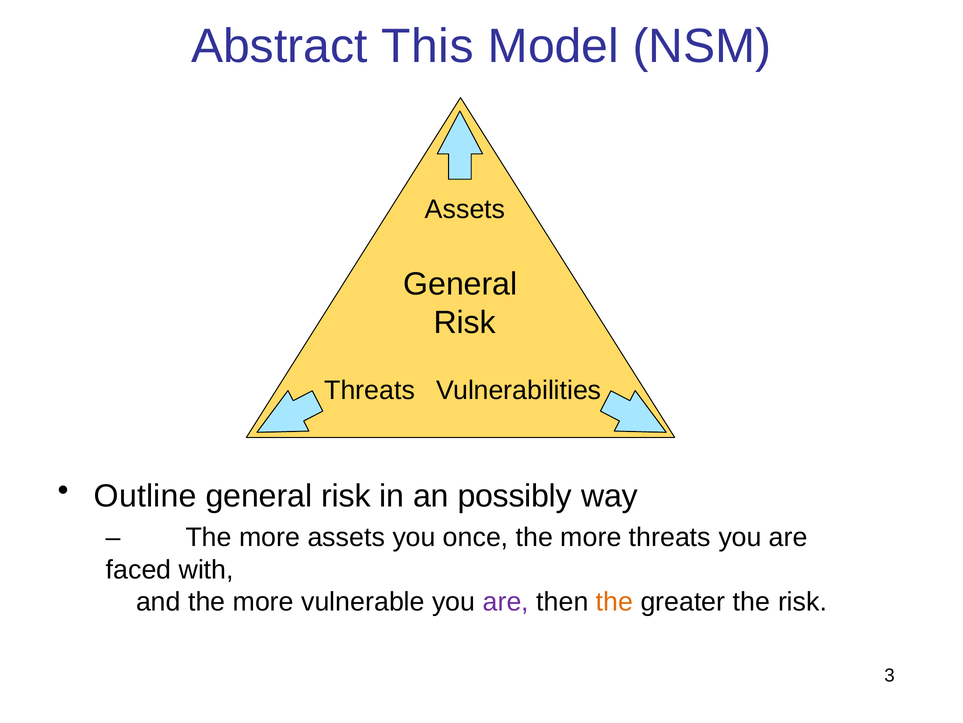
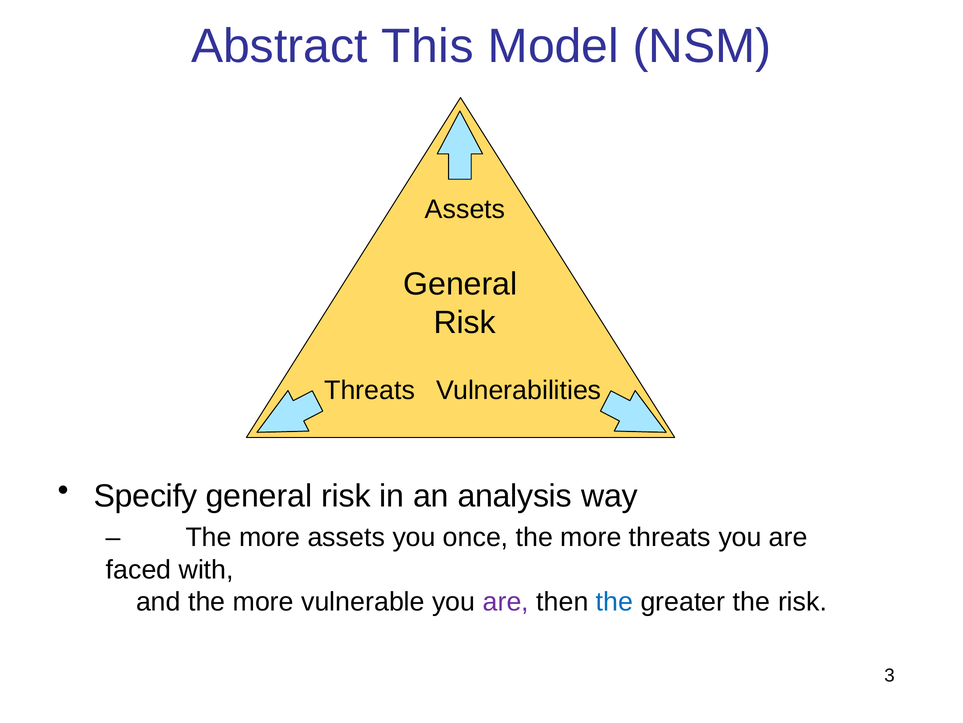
Outline: Outline -> Specify (146, 496)
possibly: possibly -> analysis (515, 496)
the colour: orange -> blue (614, 601)
